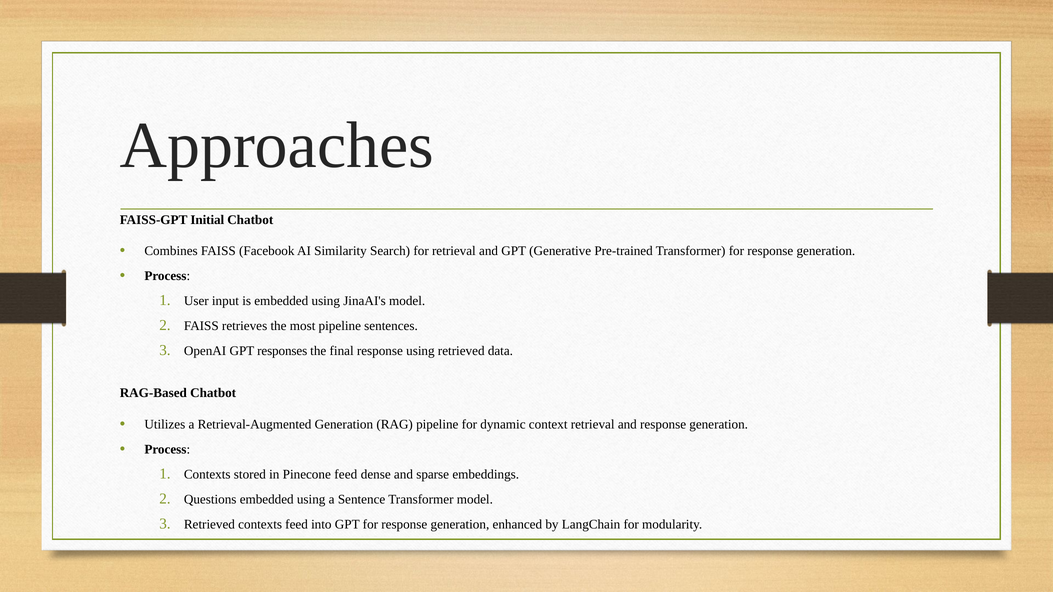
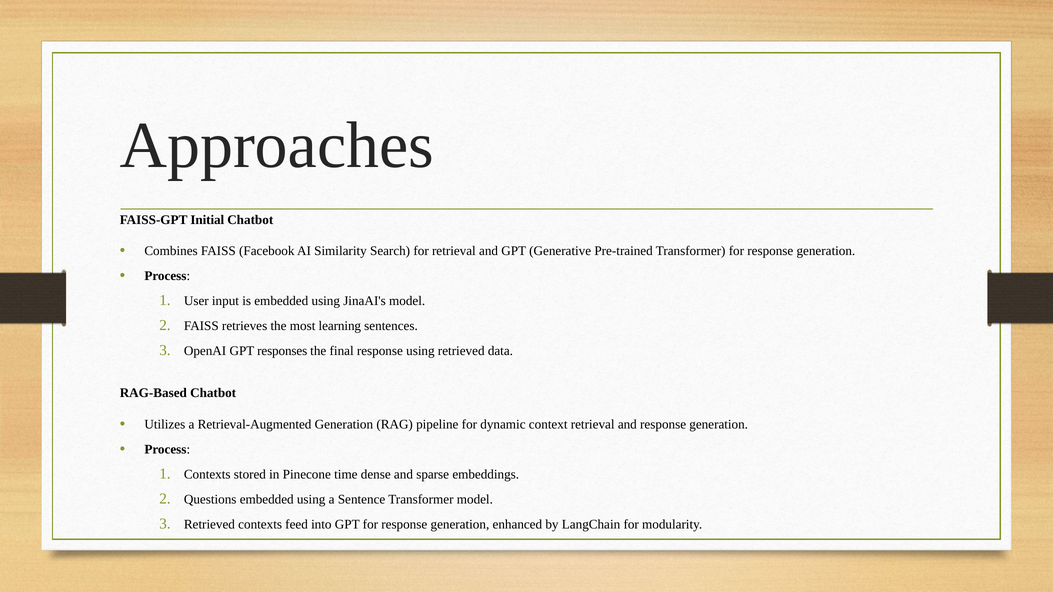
most pipeline: pipeline -> learning (340, 326)
Pinecone feed: feed -> time (346, 475)
